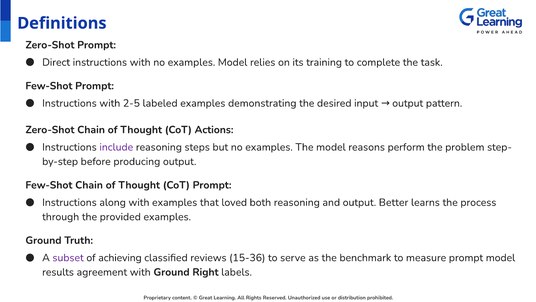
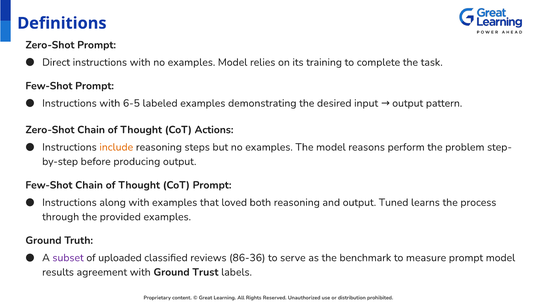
2-5: 2-5 -> 6-5 (131, 103)
include colour: purple -> orange (116, 147)
Better: Better -> Tuned (394, 202)
achieving: achieving -> uploaded (120, 257)
15-36: 15-36 -> 86-36 (247, 257)
Right: Right -> Trust (205, 272)
